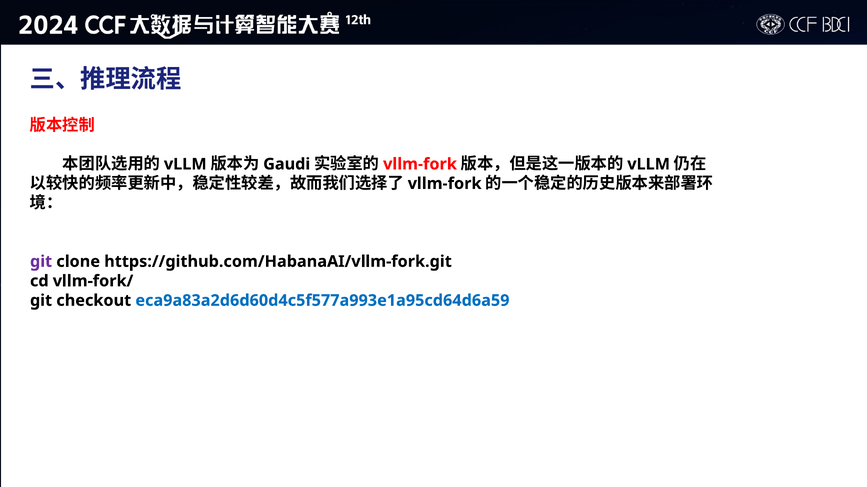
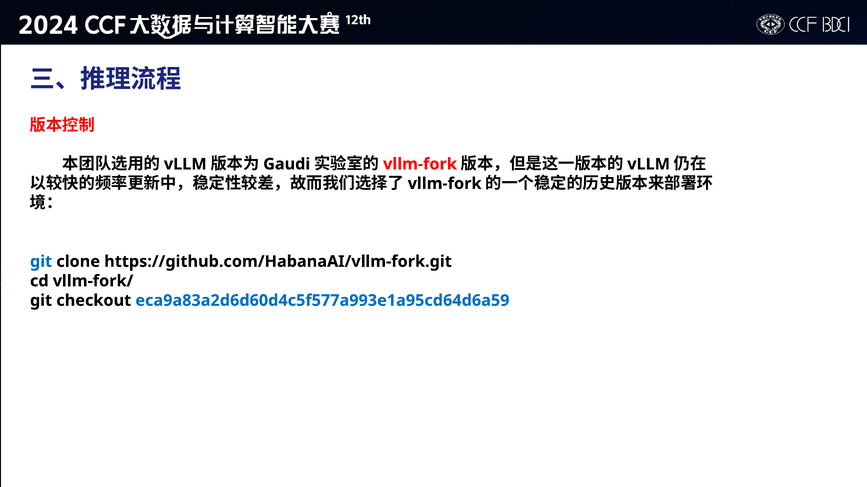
git colour: purple -> blue (41, 262)
